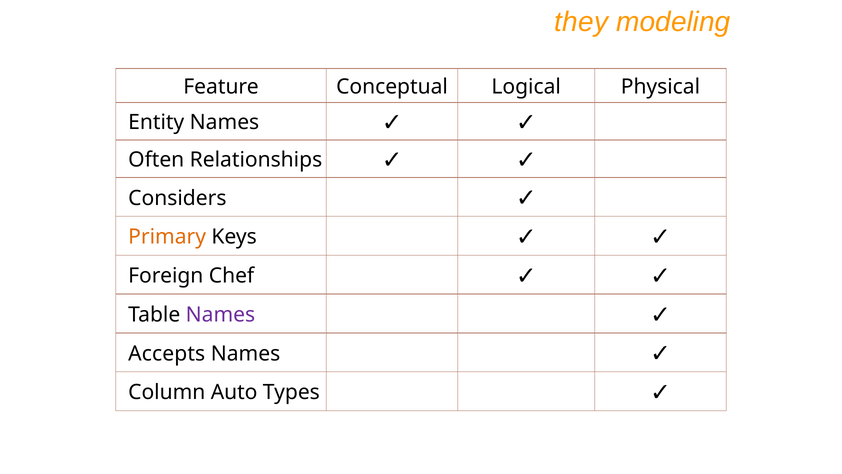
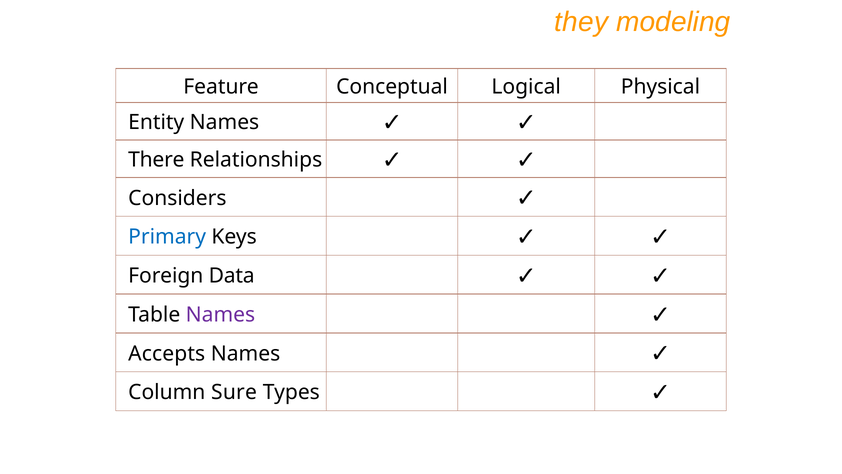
Often: Often -> There (156, 160)
Primary colour: orange -> blue (167, 237)
Chef: Chef -> Data (232, 276)
Auto: Auto -> Sure (234, 392)
